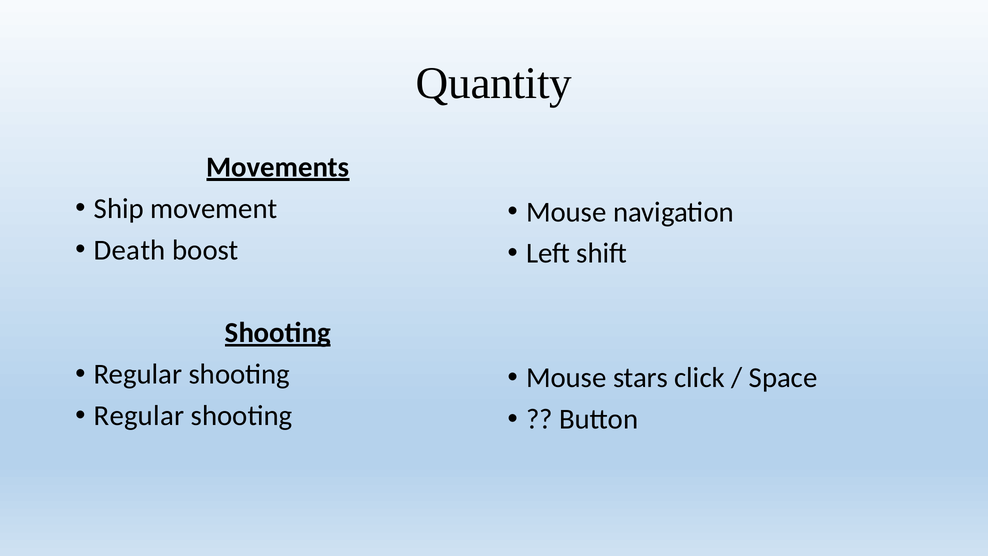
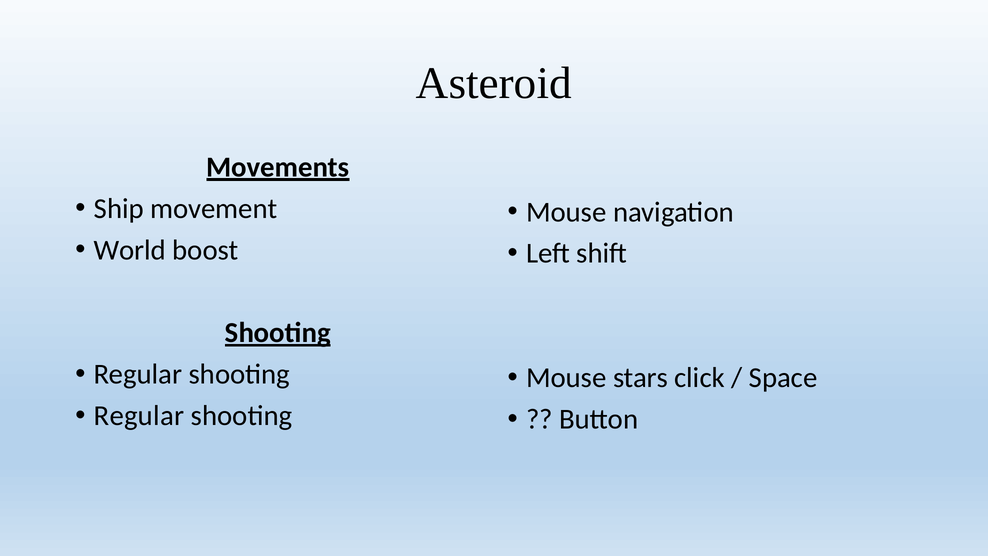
Quantity: Quantity -> Asteroid (494, 83)
Death: Death -> World (130, 250)
